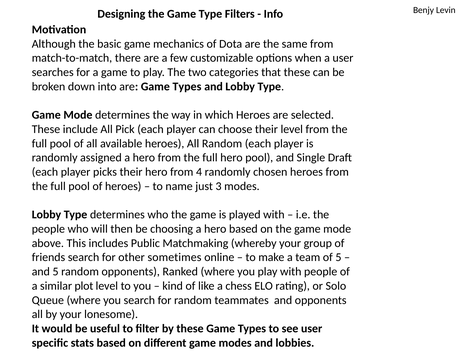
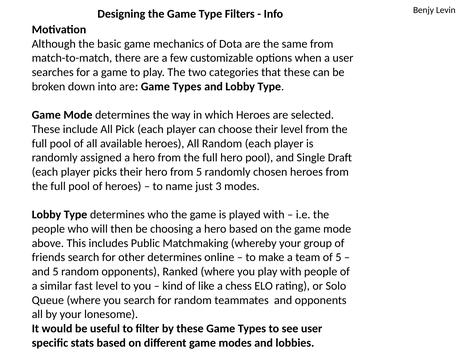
from 4: 4 -> 5 (199, 172)
other sometimes: sometimes -> determines (175, 257)
plot: plot -> fast (84, 285)
